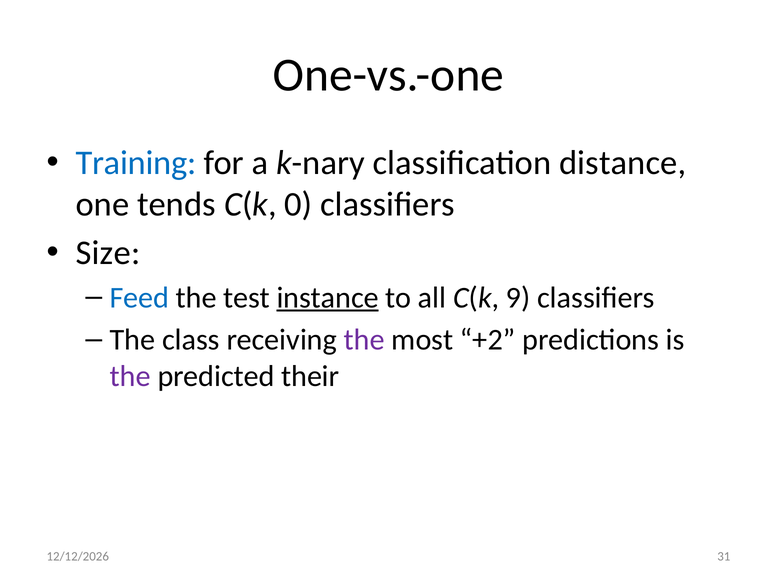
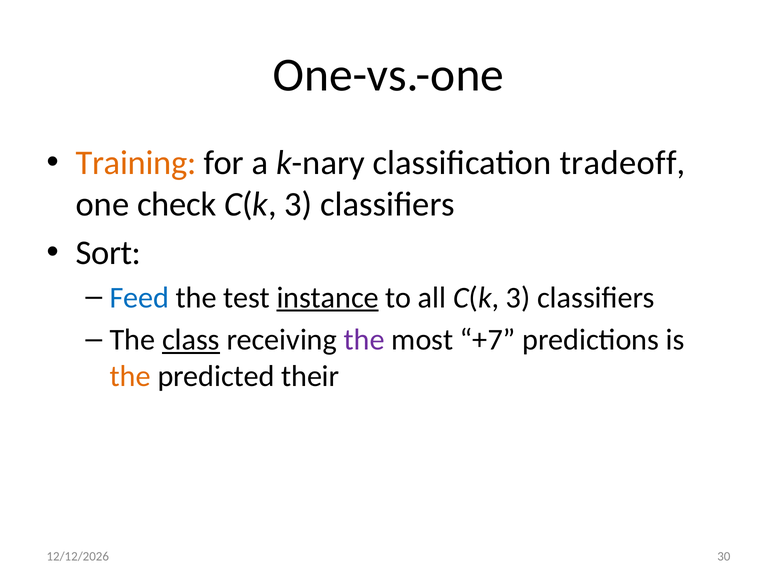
Training colour: blue -> orange (136, 163)
distance: distance -> tradeoff (623, 163)
tends: tends -> check (177, 204)
0: 0 -> 3 (298, 204)
Size: Size -> Sort (108, 253)
all C(k 9: 9 -> 3 (518, 297)
class underline: none -> present (191, 340)
+2: +2 -> +7 (488, 340)
the colour: purple -> orange (130, 376)
31: 31 -> 30 (724, 556)
